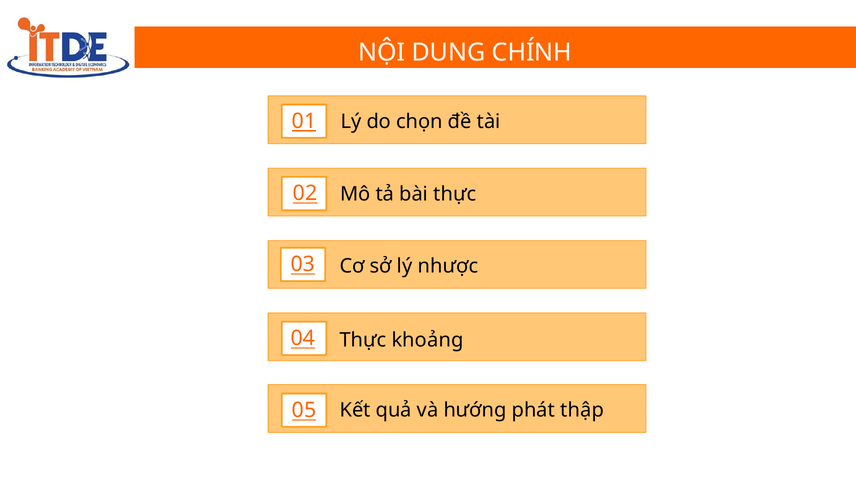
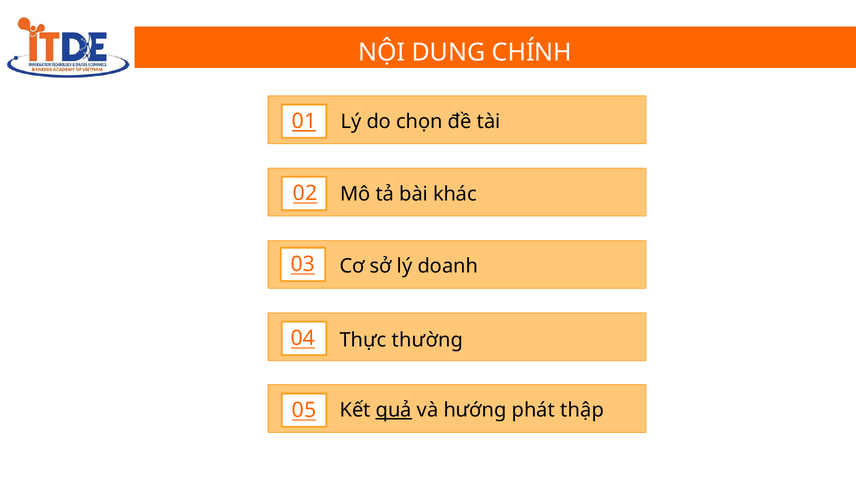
bài thực: thực -> khác (455, 194)
nhược: nhược -> doanh (448, 266)
khoảng: khoảng -> thường (428, 340)
quả underline: none -> present (394, 411)
